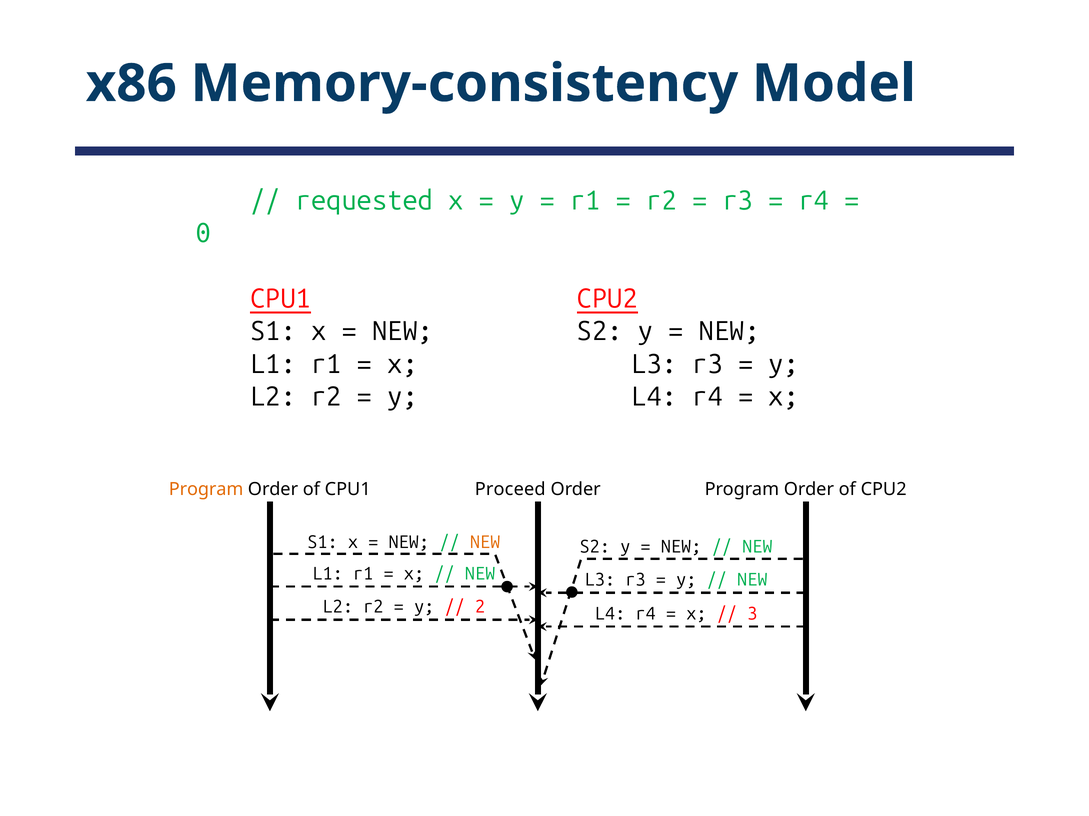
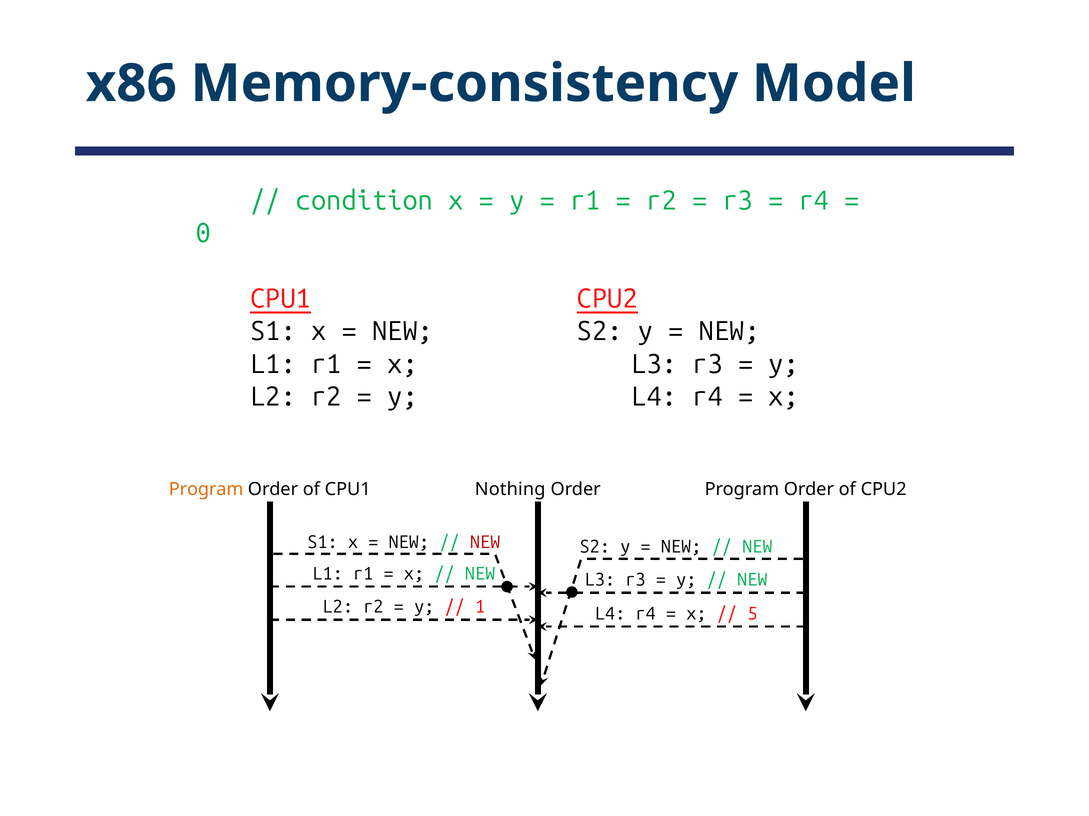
requested: requested -> condition (364, 201)
Proceed: Proceed -> Nothing (510, 490)
NEW colour: orange -> red (485, 543)
2: 2 -> 1 (480, 607)
3: 3 -> 5 (752, 614)
